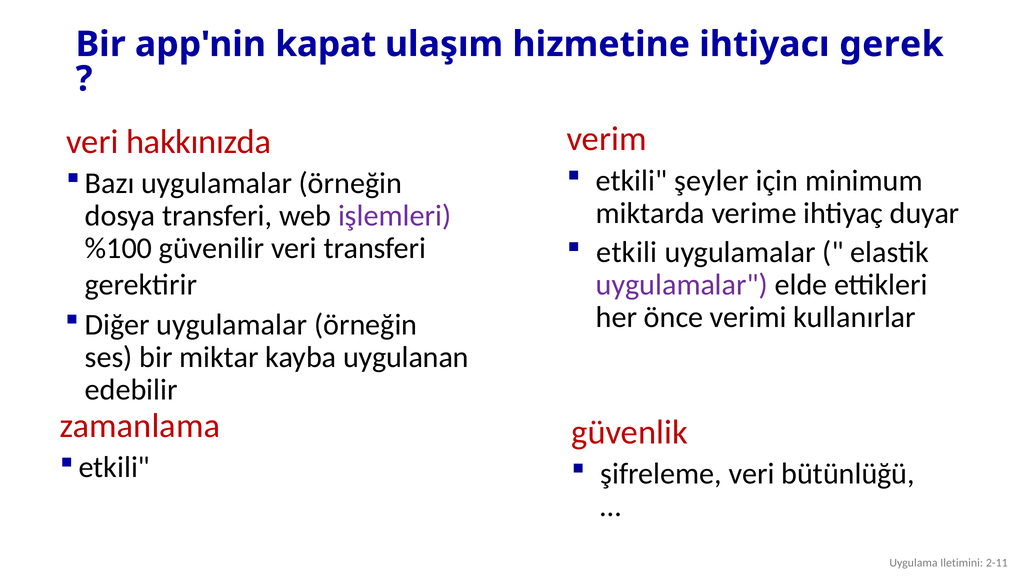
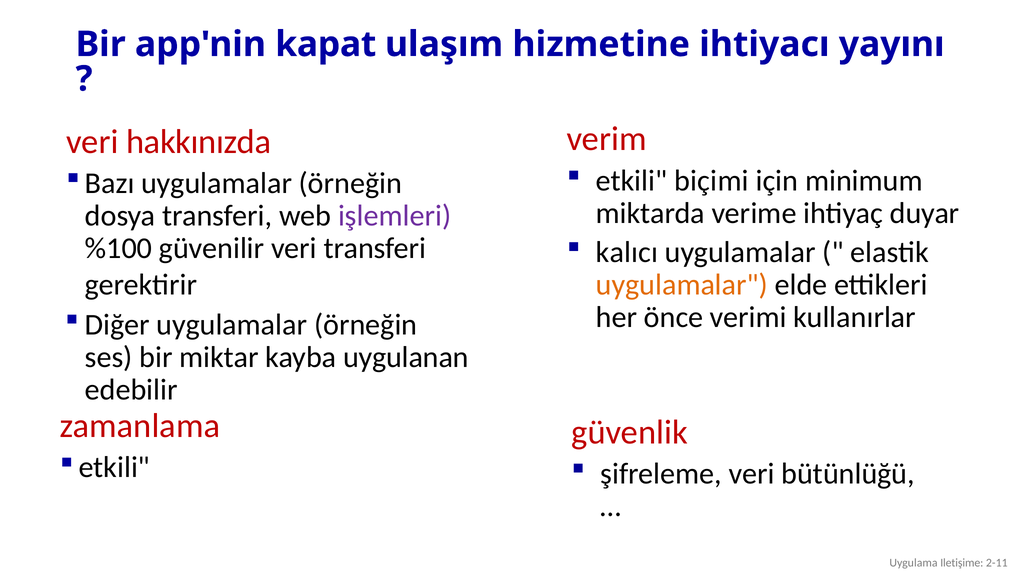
gerek: gerek -> yayını (892, 44)
şeyler: şeyler -> biçimi (711, 181)
etkili: etkili -> kalıcı (627, 252)
uygulamalar colour: purple -> orange (682, 285)
Iletimini: Iletimini -> Iletişime (962, 563)
